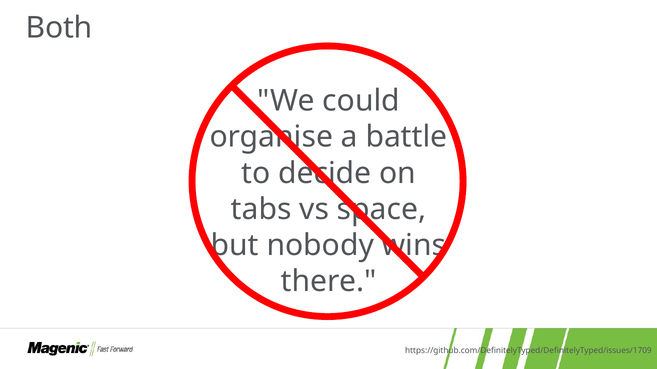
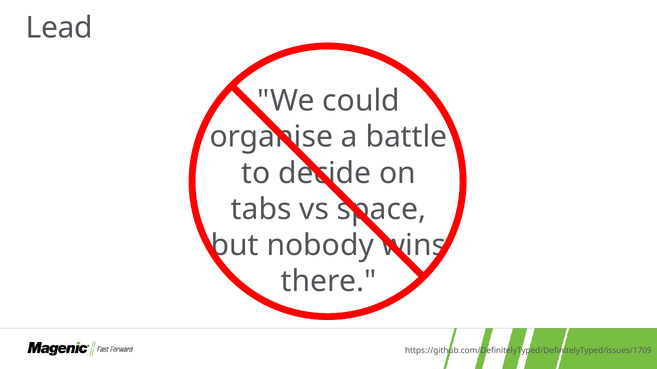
Both: Both -> Lead (59, 28)
